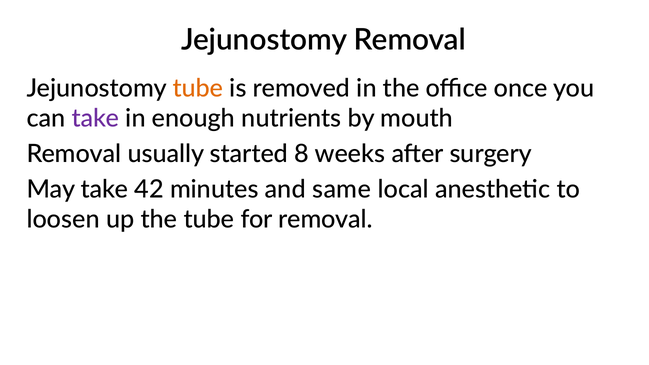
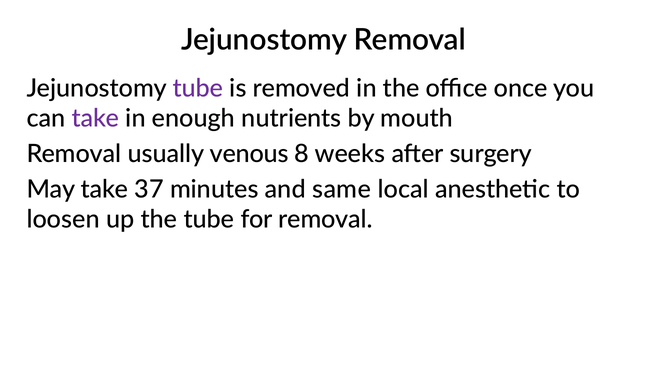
tube colour: orange -> purple (198, 88)
started: started -> venous (249, 154)
42: 42 -> 37 (149, 189)
